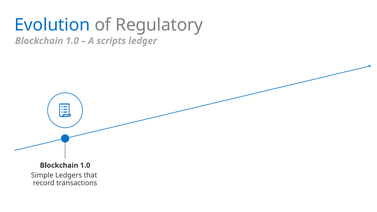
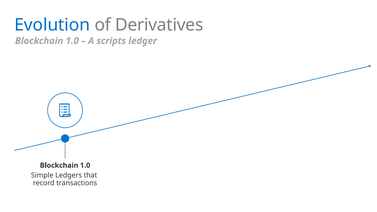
Regulatory: Regulatory -> Derivatives (159, 25)
